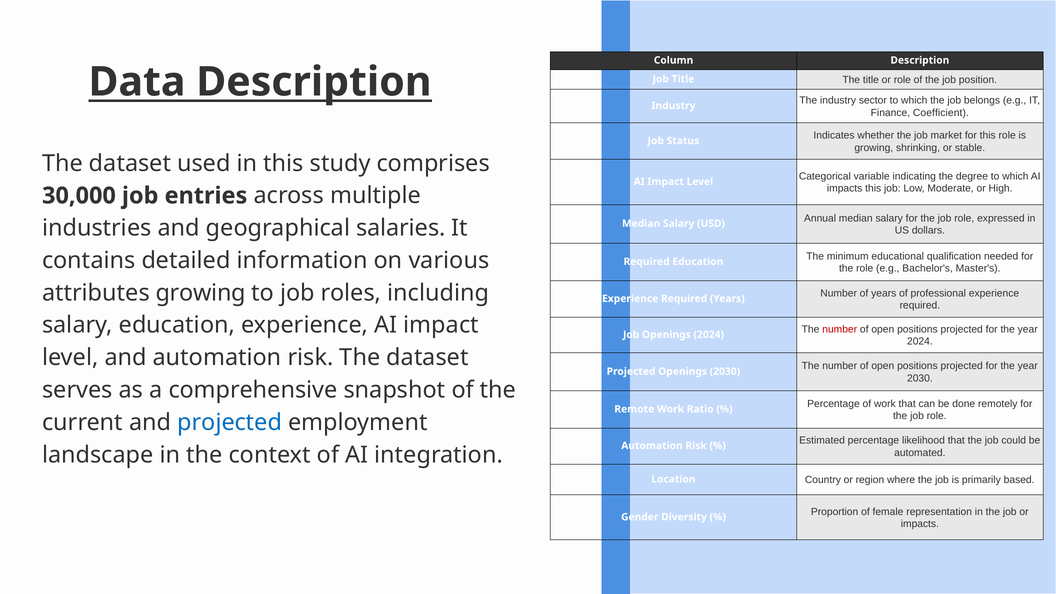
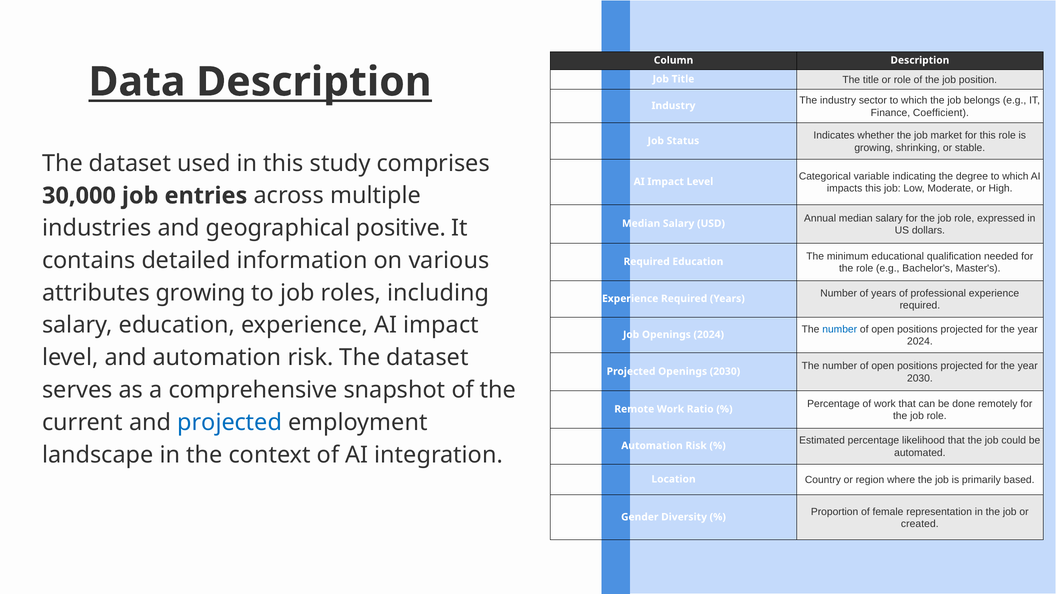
salaries: salaries -> positive (401, 228)
number colour: red -> blue (840, 329)
impacts: impacts -> created (920, 524)
